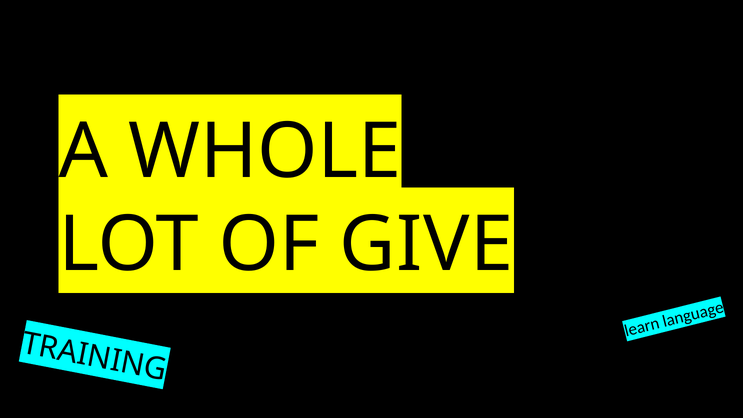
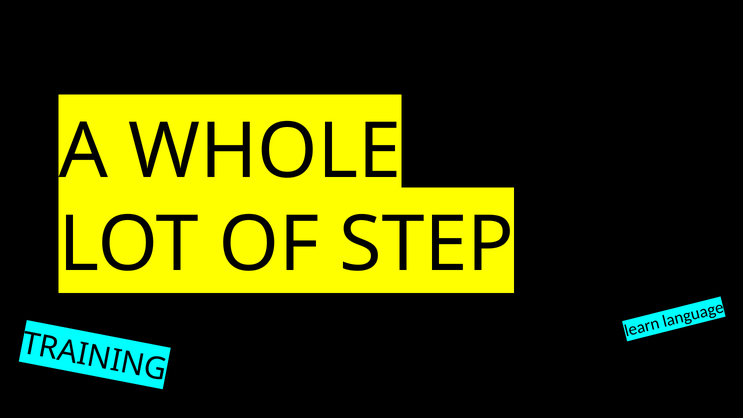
GIVE: GIVE -> STEP (427, 245)
